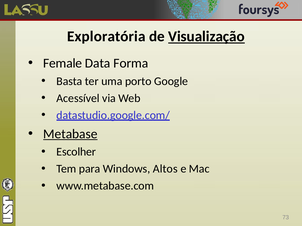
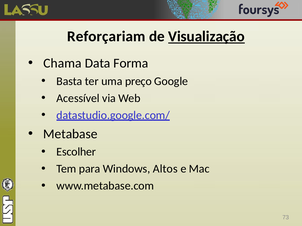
Exploratória: Exploratória -> Reforçariam (106, 37)
Female: Female -> Chama (63, 63)
porto: porto -> preço (138, 81)
Metabase underline: present -> none (70, 134)
